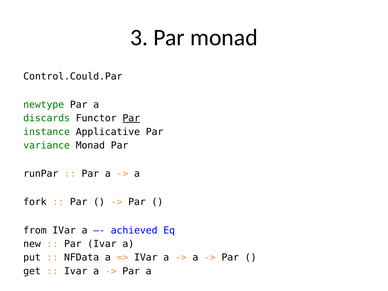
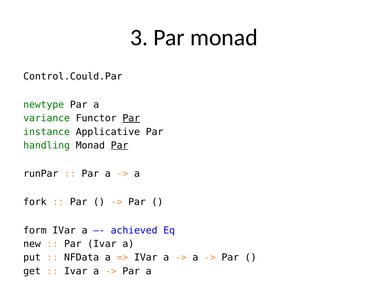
discards: discards -> variance (47, 118)
variance: variance -> handling (47, 145)
Par underline: none -> present (120, 145)
from: from -> form (35, 230)
